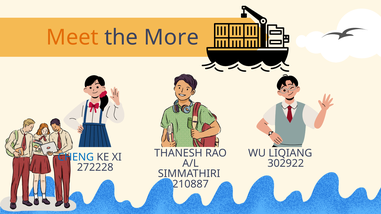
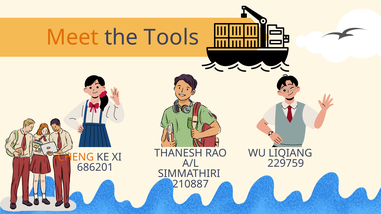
More: More -> Tools (171, 37)
CHENG colour: blue -> orange (76, 157)
302922: 302922 -> 229759 (286, 164)
272228: 272228 -> 686201 (95, 168)
